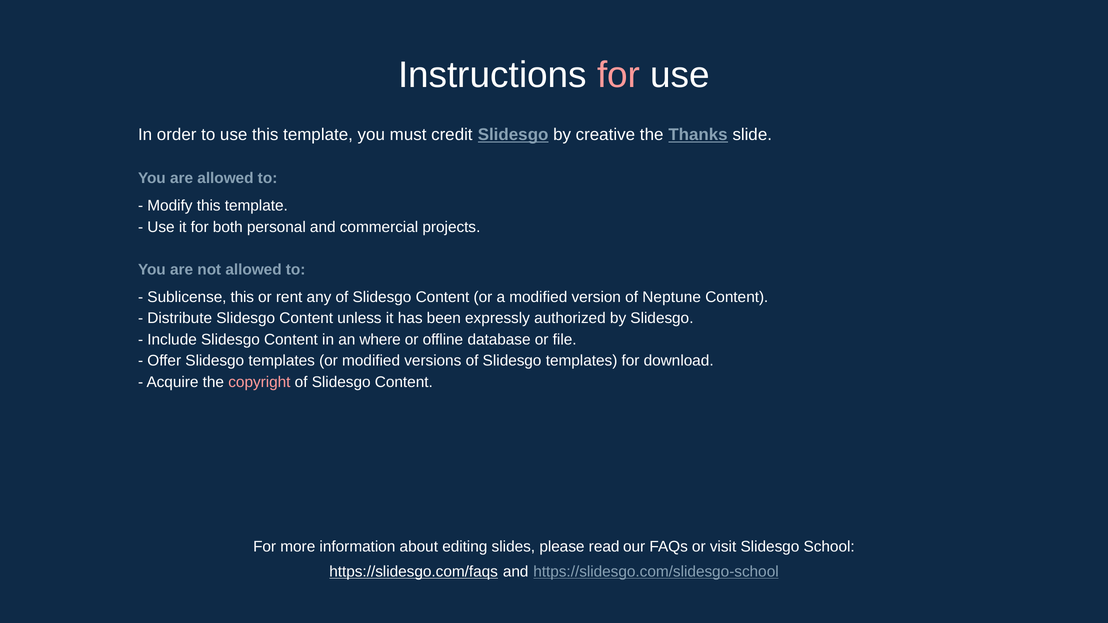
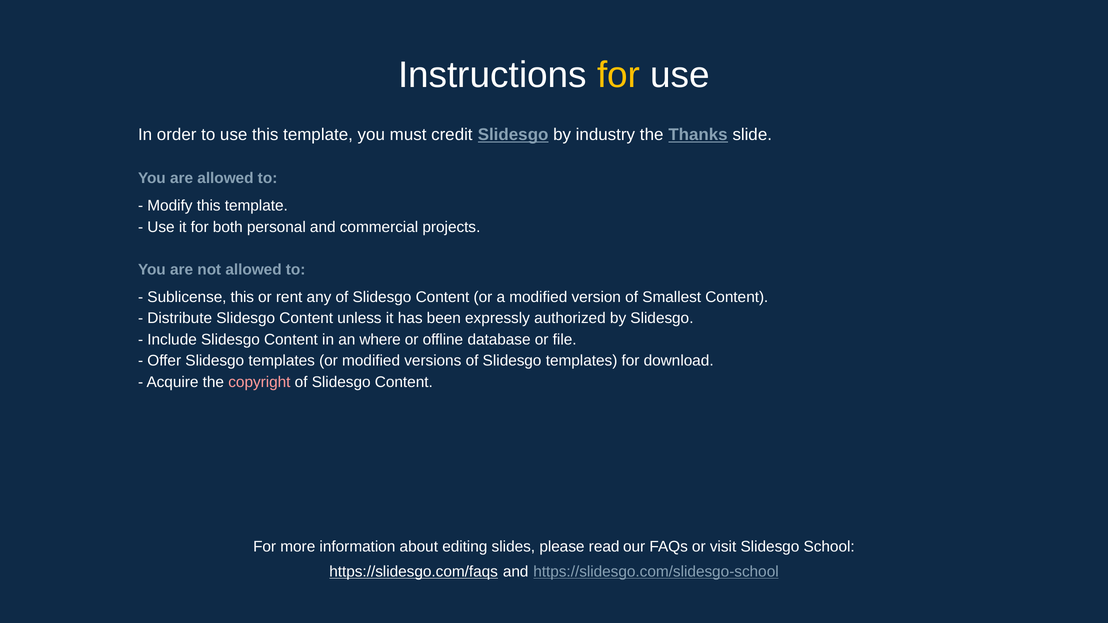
for colour: pink -> yellow (619, 75)
creative: creative -> industry (605, 135)
Neptune: Neptune -> Smallest (672, 297)
